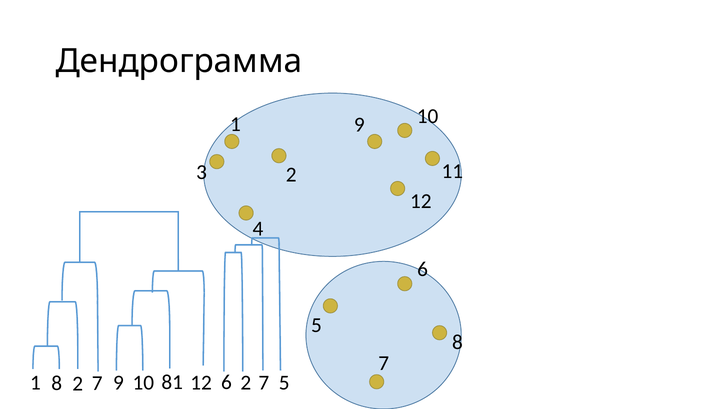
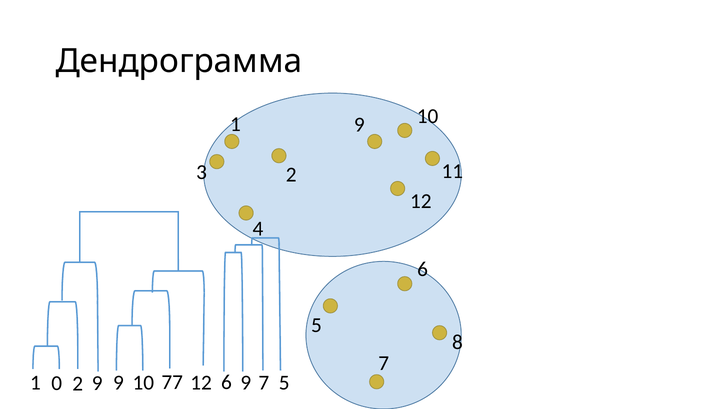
1 8: 8 -> 0 (57, 384)
7: 7 -> 9 (97, 384)
81: 81 -> 77 (172, 383)
6 2: 2 -> 9 (246, 383)
